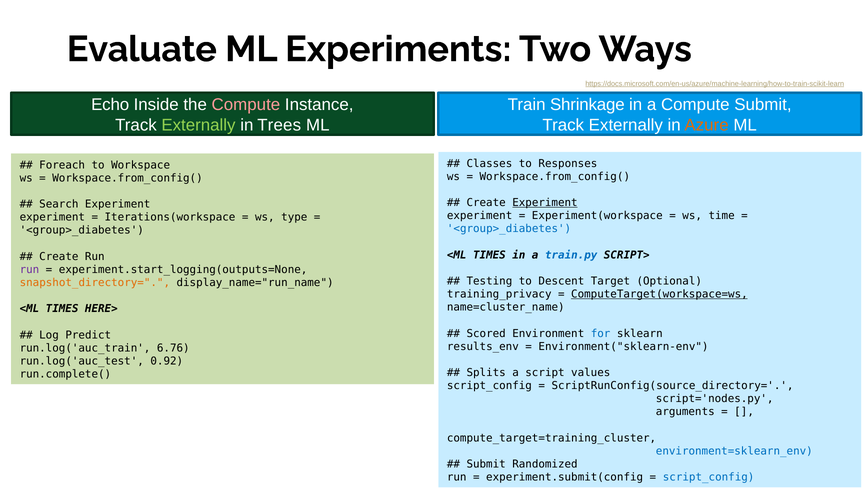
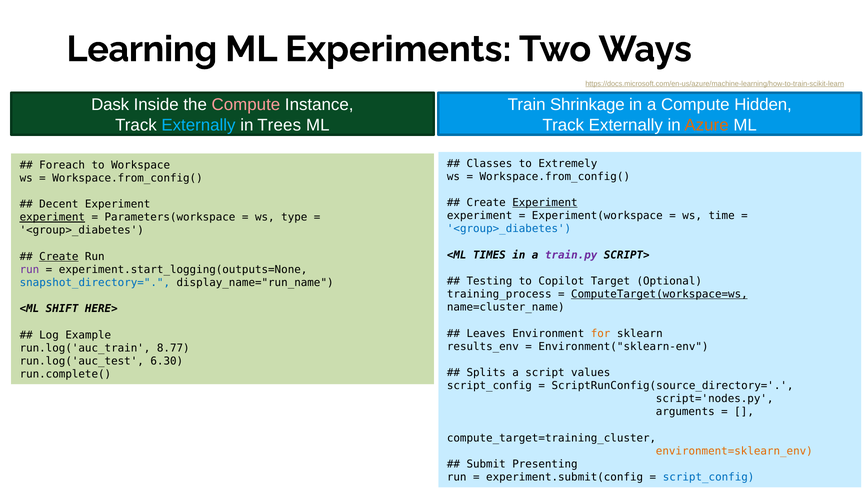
Evaluate: Evaluate -> Learning (142, 49)
Echo: Echo -> Dask (110, 105)
Compute Submit: Submit -> Hidden (763, 105)
Externally colour: light green -> light blue (198, 125)
Responses: Responses -> Extremely (568, 163)
Search: Search -> Decent (59, 204)
experiment underline: none -> present (52, 217)
Iterations(workspace: Iterations(workspace -> Parameters(workspace (170, 217)
train.py colour: blue -> purple (571, 255)
Create underline: none -> present (59, 256)
Descent: Descent -> Copilot (561, 281)
snapshot_directory= colour: orange -> blue (95, 282)
training_privacy: training_privacy -> training_process (499, 294)
TIMES: TIMES -> SHIFT (62, 308)
Scored: Scored -> Leaves (486, 333)
for colour: blue -> orange (601, 333)
Predict: Predict -> Example (88, 334)
6.76: 6.76 -> 8.77 (173, 348)
0.92: 0.92 -> 6.30 (167, 361)
environment=sklearn_env colour: blue -> orange (734, 450)
Randomized: Randomized -> Presenting (545, 463)
